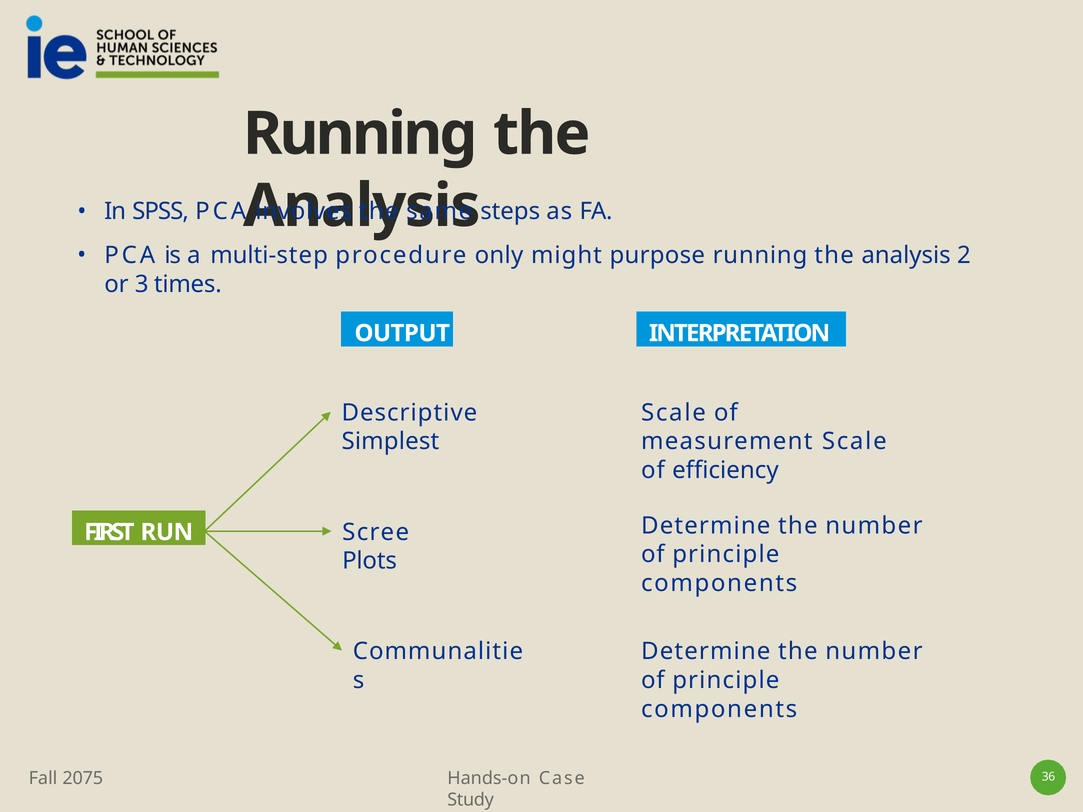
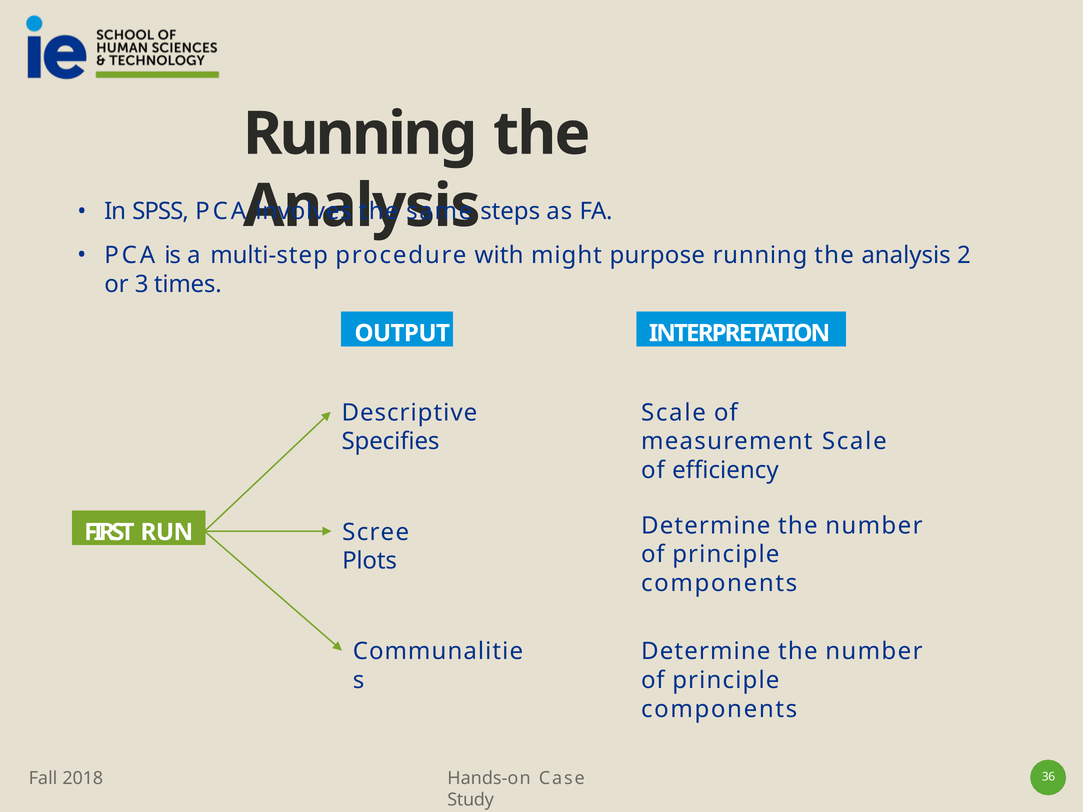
only: only -> with (499, 255)
Simplest: Simplest -> Specifies (391, 442)
2075: 2075 -> 2018 (83, 778)
